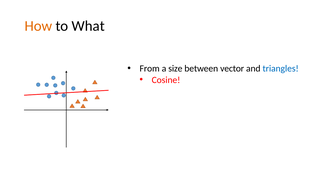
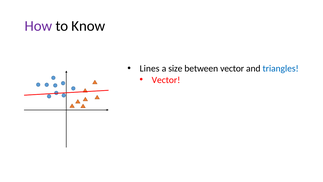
How colour: orange -> purple (38, 26)
What: What -> Know (88, 26)
From: From -> Lines (150, 68)
Cosine: Cosine -> Vector (166, 80)
